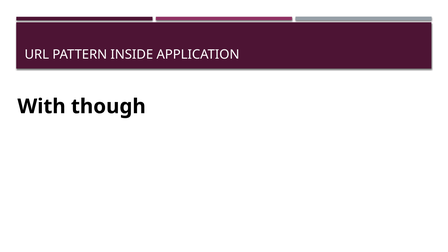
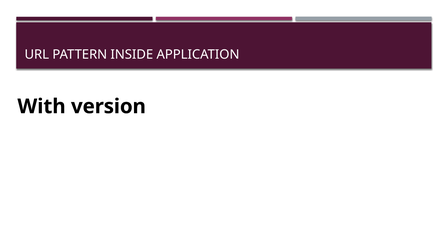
though: though -> version (108, 106)
